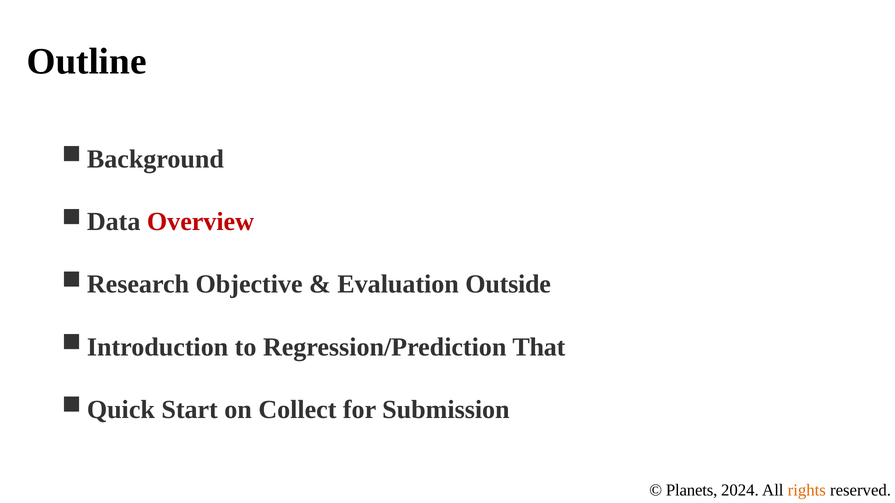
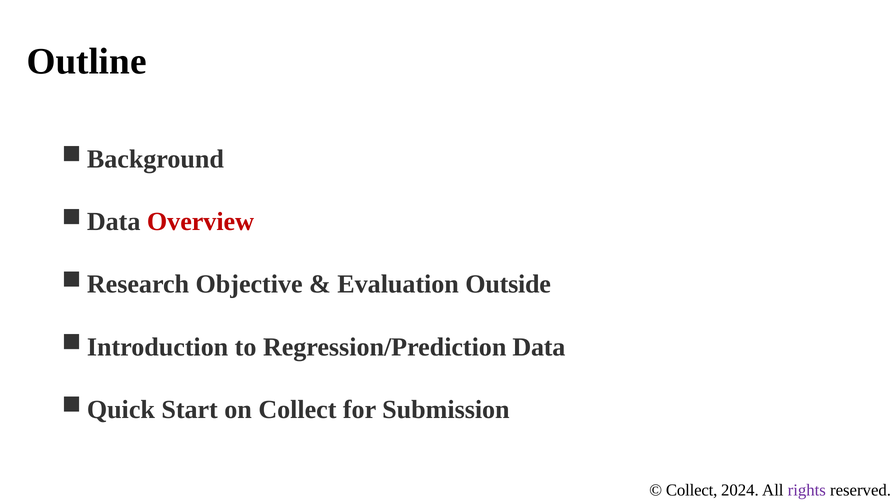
That: That -> Data (539, 347)
Planets: Planets -> Collect (692, 491)
rights colour: orange -> purple (807, 491)
